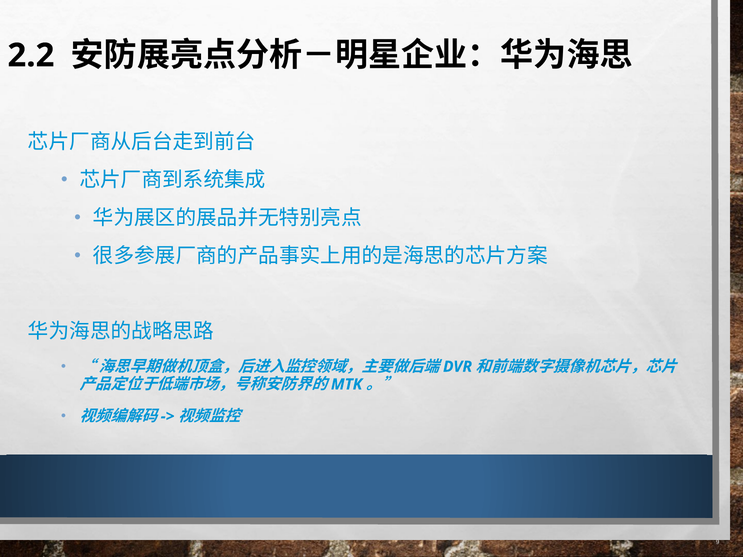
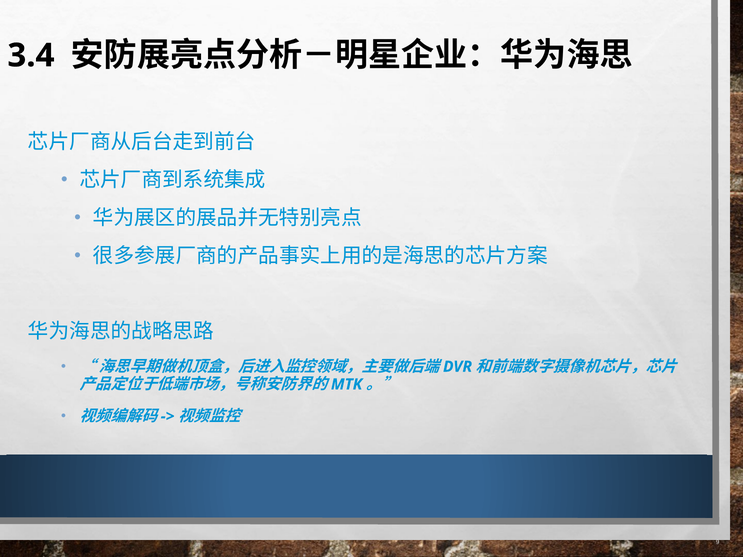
2.2: 2.2 -> 3.4 (31, 56)
